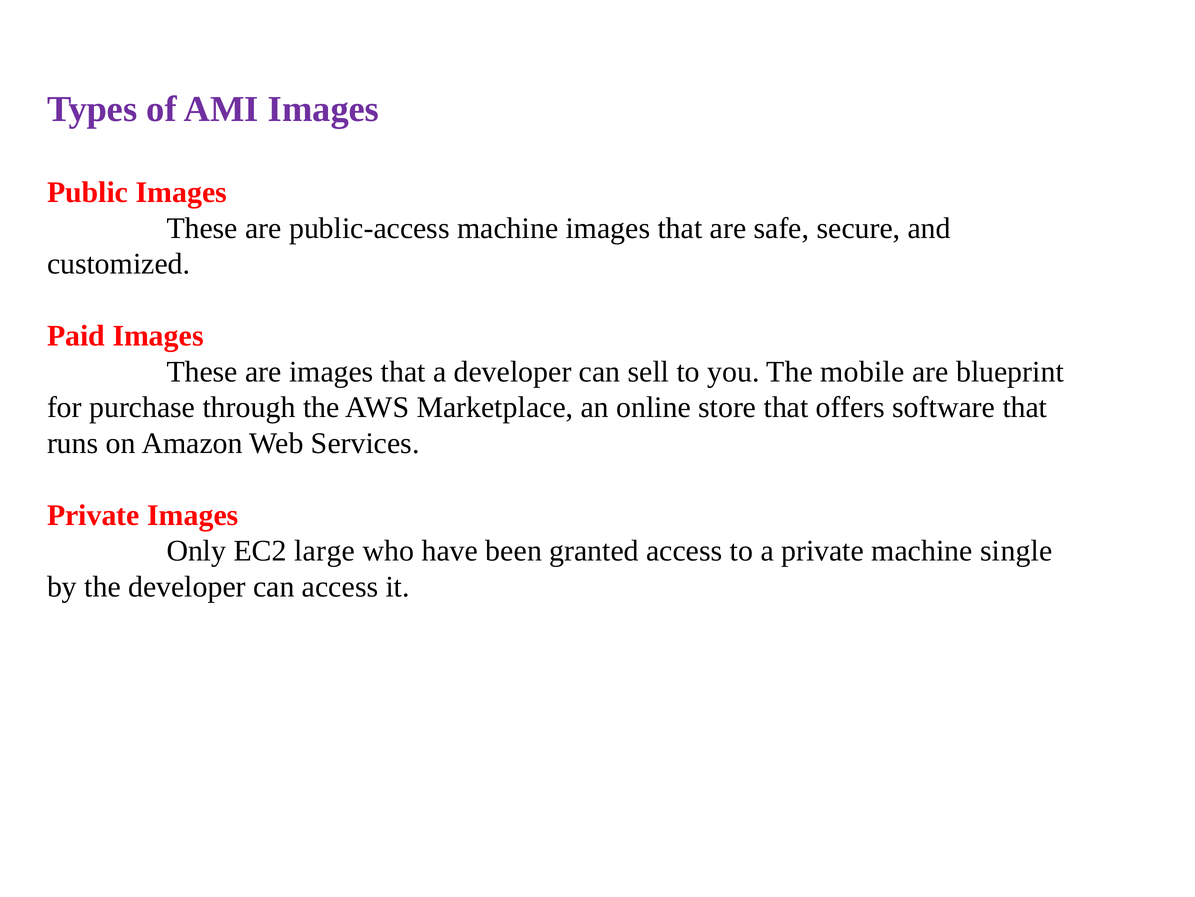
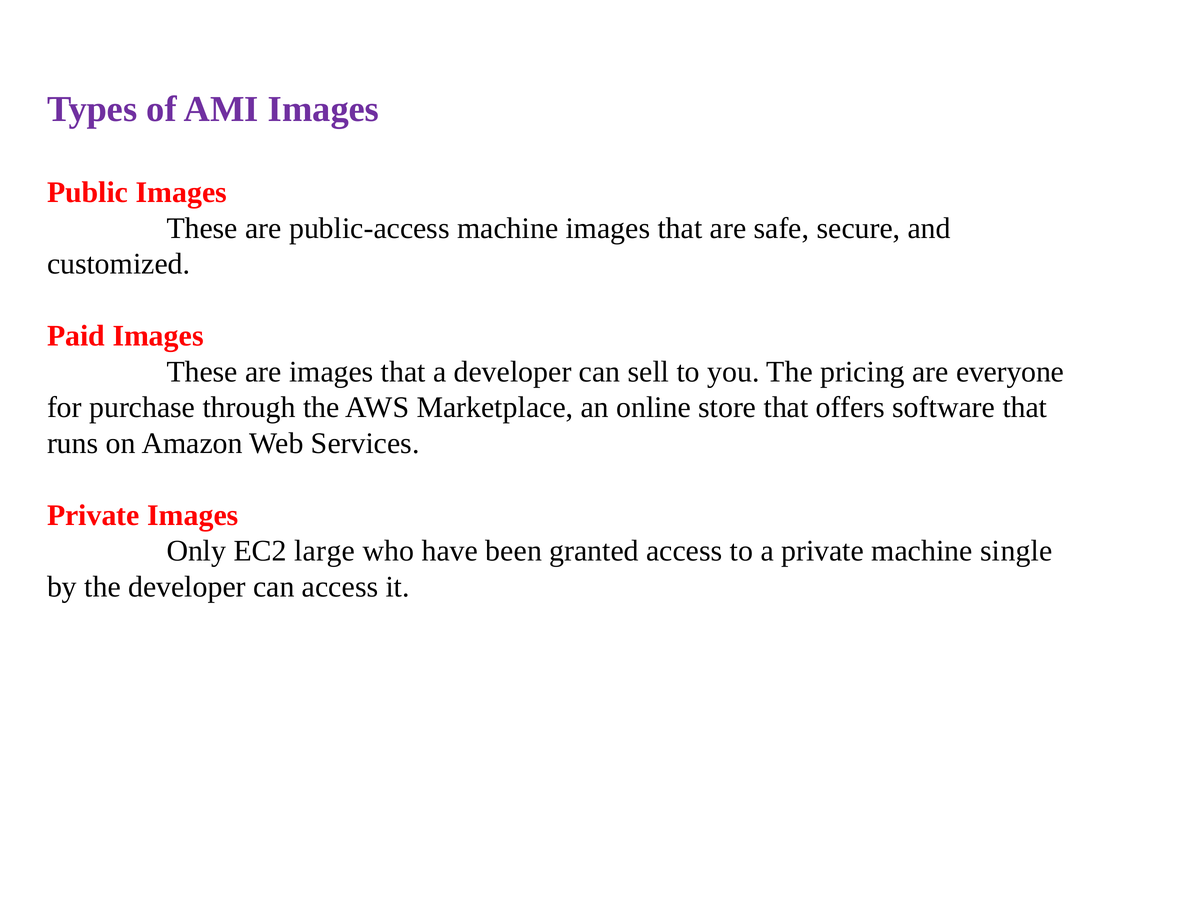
mobile: mobile -> pricing (863, 371)
blueprint: blueprint -> everyone (1010, 371)
